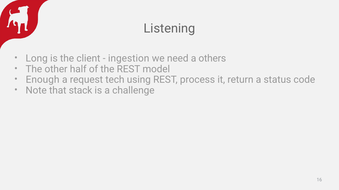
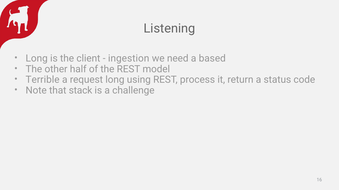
others: others -> based (212, 59)
Enough: Enough -> Terrible (43, 80)
request tech: tech -> long (115, 80)
